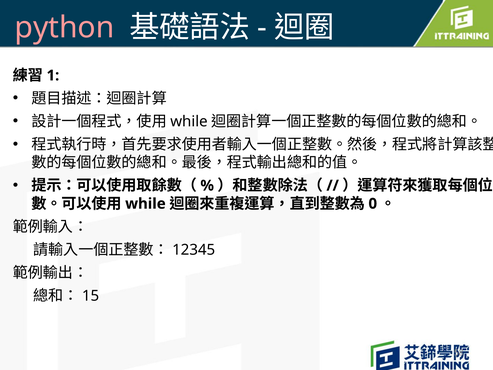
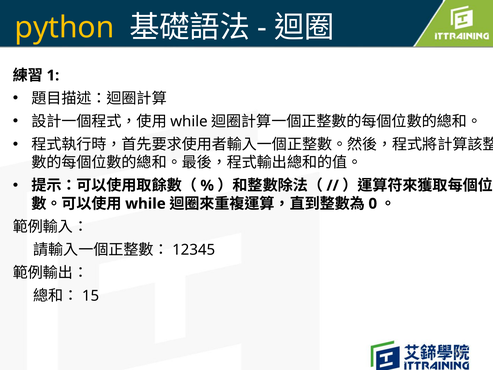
python colour: pink -> yellow (64, 28)
